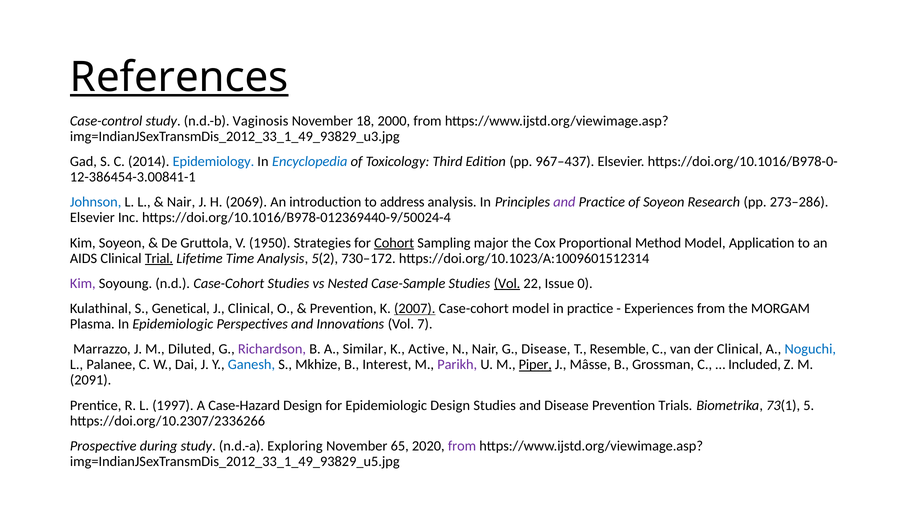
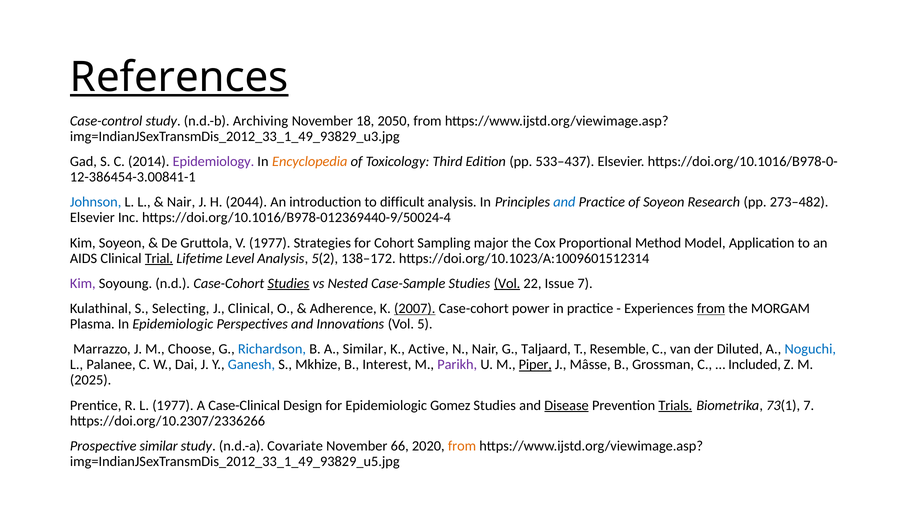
Vaginosis: Vaginosis -> Archiving (261, 121)
2000: 2000 -> 2050 (394, 121)
Epidemiology colour: blue -> purple (213, 161)
Encyclopedia colour: blue -> orange (310, 161)
967–437: 967–437 -> 533–437 (565, 161)
2069: 2069 -> 2044 (246, 202)
address: address -> difficult (402, 202)
and colour: purple -> blue (564, 202)
273–286: 273–286 -> 273–482 (799, 202)
V 1950: 1950 -> 1977 (270, 243)
Cohort underline: present -> none (394, 243)
Time: Time -> Level (240, 258)
730–172: 730–172 -> 138–172 (368, 258)
Studies underline: none -> present (288, 283)
Issue 0: 0 -> 7 (585, 283)
Genetical: Genetical -> Selecting (181, 308)
Prevention: Prevention -> Adherence (343, 308)
Case-cohort model: model -> power (531, 308)
from underline: none -> present (711, 308)
7: 7 -> 5 (425, 324)
Diluted: Diluted -> Choose (192, 349)
Richardson colour: purple -> blue (272, 349)
G Disease: Disease -> Taljaard (546, 349)
der Clinical: Clinical -> Diluted (740, 349)
2091: 2091 -> 2025 (91, 380)
L 1997: 1997 -> 1977 (173, 405)
Case-Hazard: Case-Hazard -> Case-Clinical (244, 405)
Epidemiologic Design: Design -> Gomez (450, 405)
Disease underline: none -> present (567, 405)
Trials underline: none -> present (675, 405)
73(1 5: 5 -> 7 (809, 405)
Prospective during: during -> similar (159, 445)
Exploring: Exploring -> Covariate (295, 445)
65: 65 -> 66 (400, 445)
from colour: purple -> orange (462, 445)
